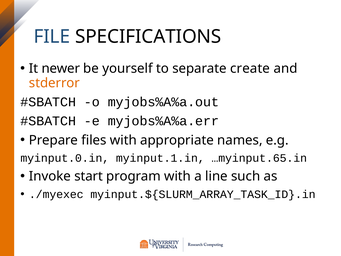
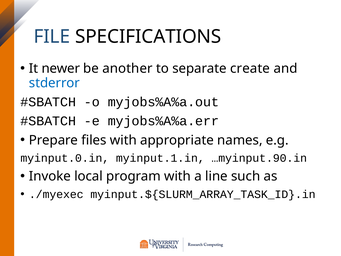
yourself: yourself -> another (127, 68)
stderror colour: orange -> blue (54, 83)
…myinput.65.in: …myinput.65.in -> …myinput.90.in (259, 158)
start: start -> local (89, 176)
